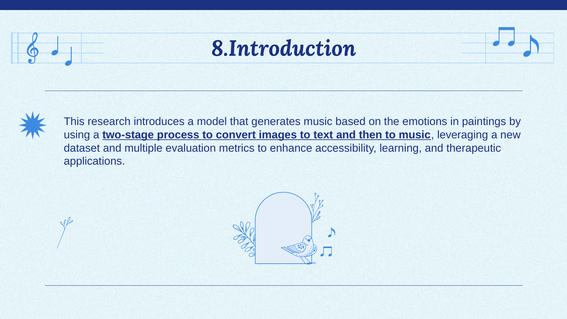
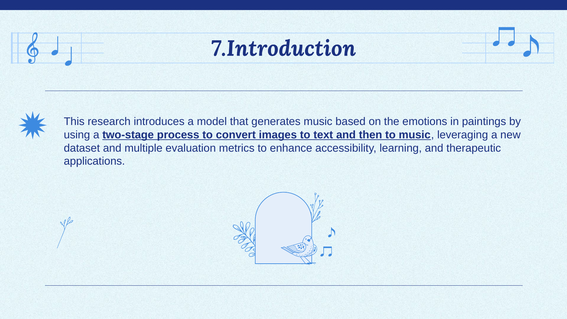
8.Introduction: 8.Introduction -> 7.Introduction (283, 48)
